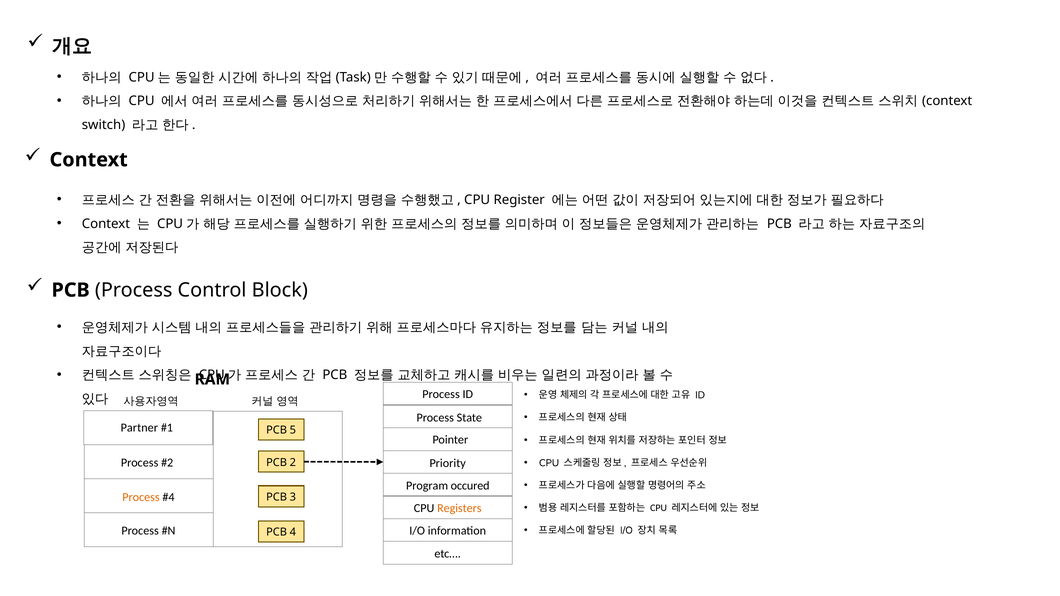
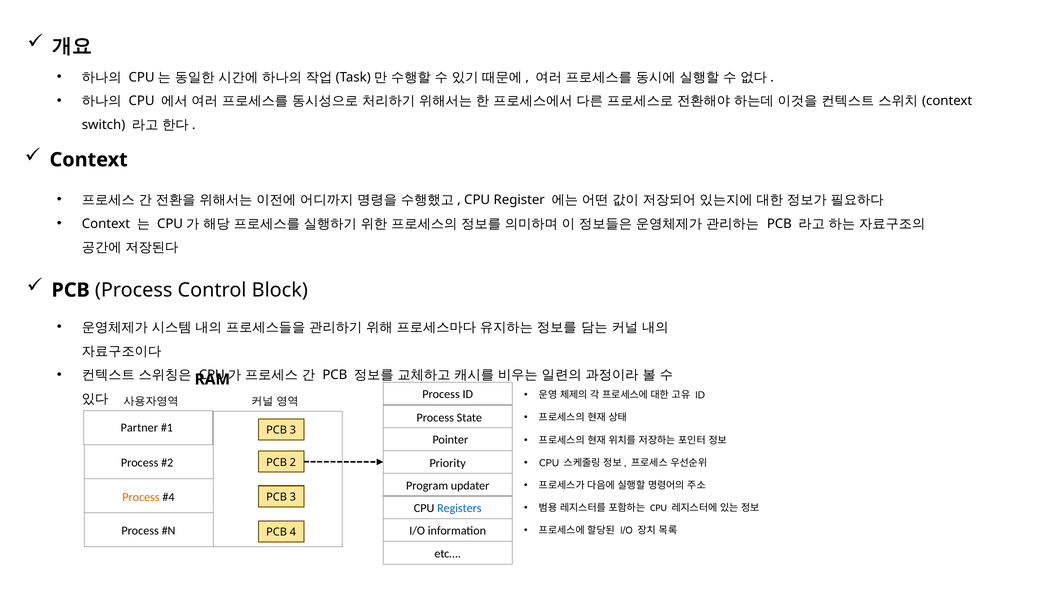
5: 5 -> 3 (293, 430)
occured: occured -> updater (470, 486)
Registers colour: orange -> blue (459, 509)
